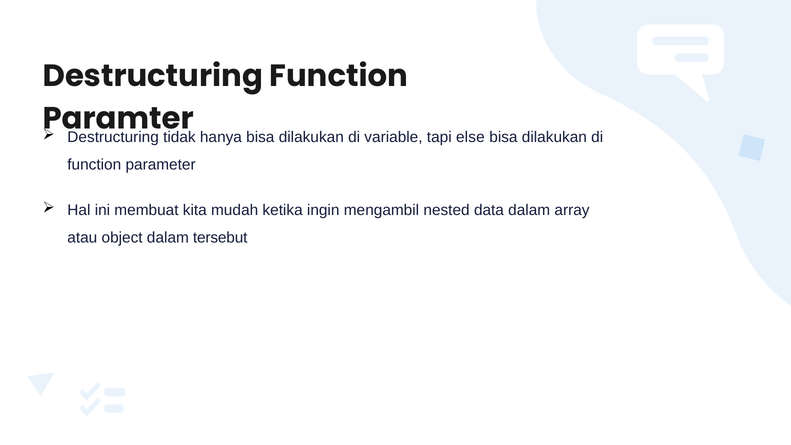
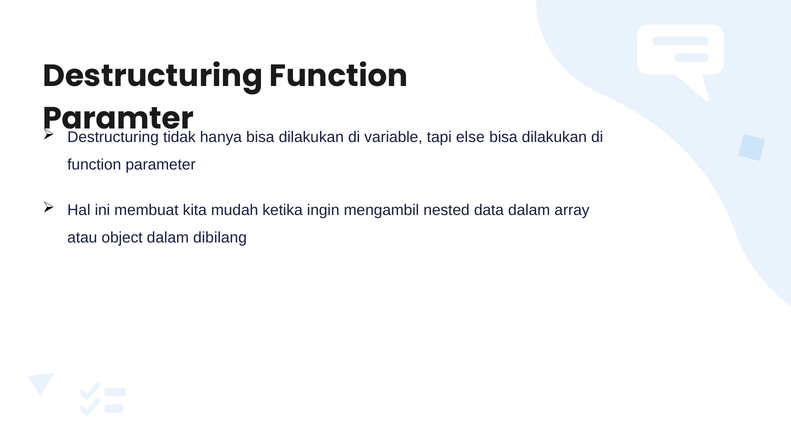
tersebut: tersebut -> dibilang (220, 238)
